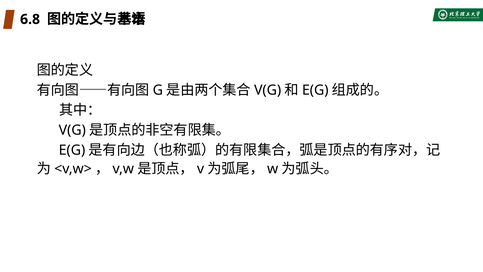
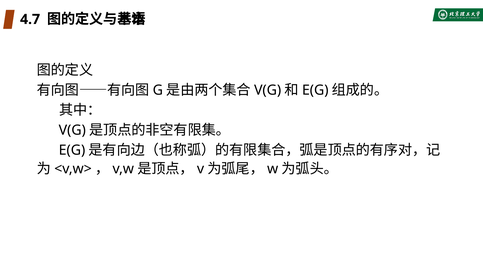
6.8: 6.8 -> 4.7 (30, 19)
